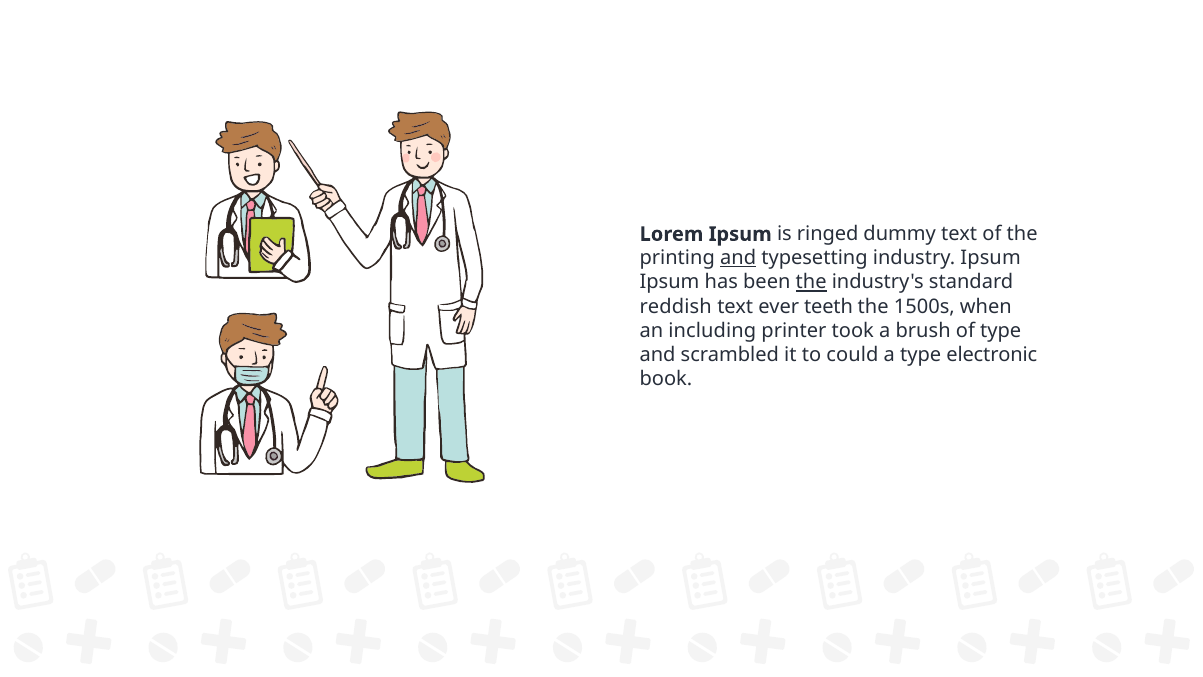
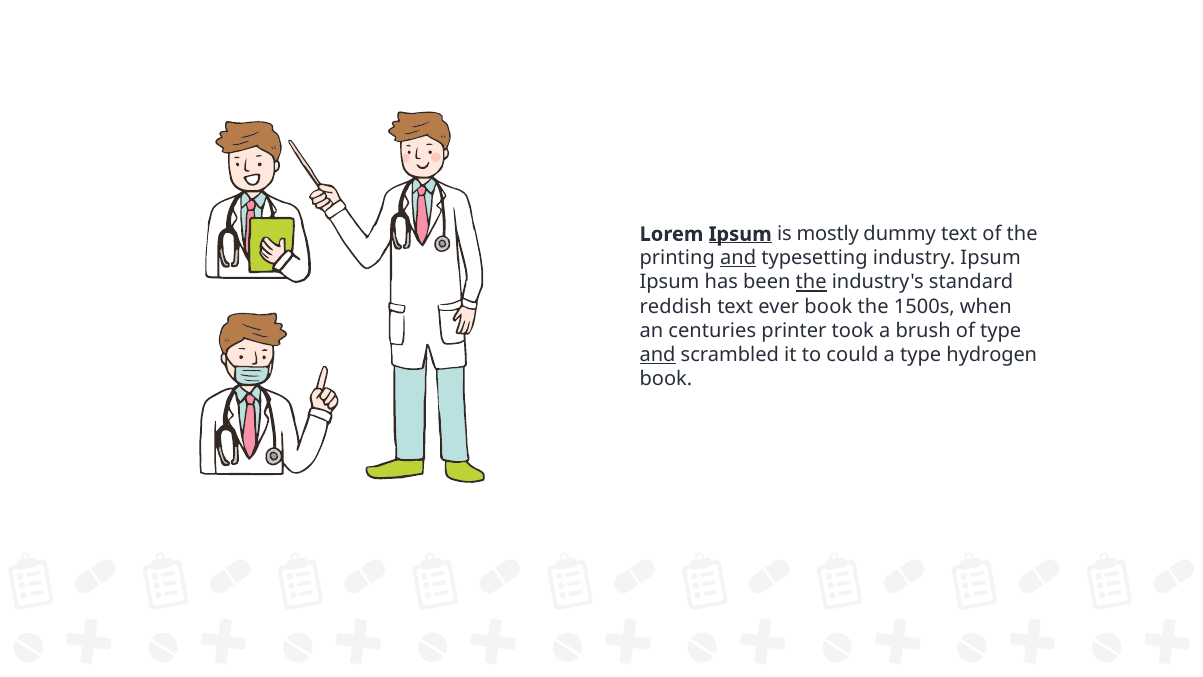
Ipsum underline: none -> present (740, 234)
ringed: ringed -> mostly (828, 234)
ever teeth: teeth -> book (828, 306)
including: including -> centuries (712, 330)
and underline: none -> present (658, 354)
electronic: electronic -> hydrogen (992, 354)
